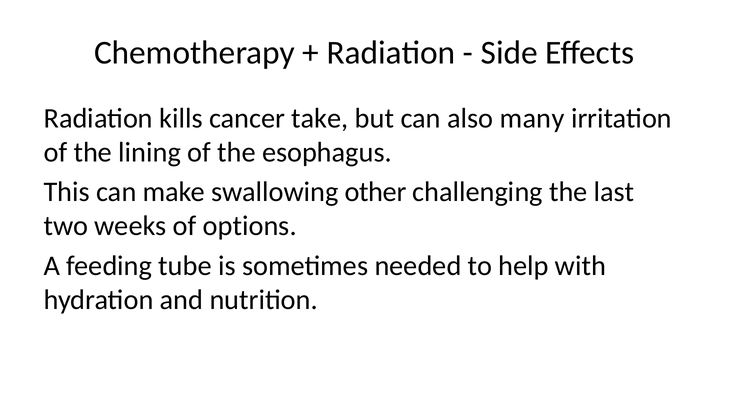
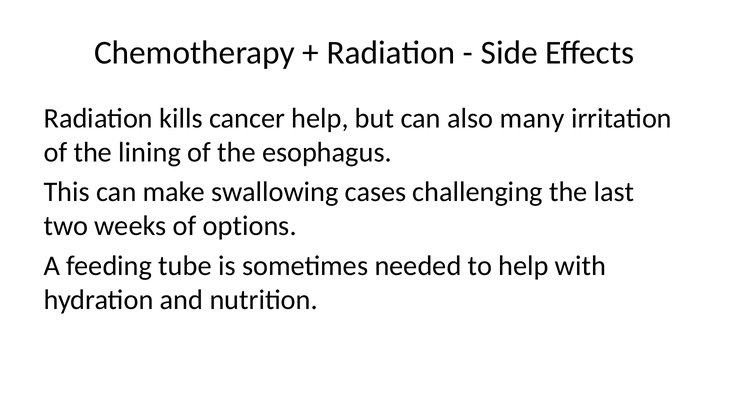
cancer take: take -> help (320, 118)
other: other -> cases (376, 192)
